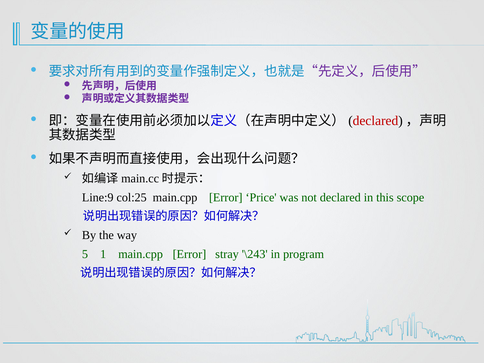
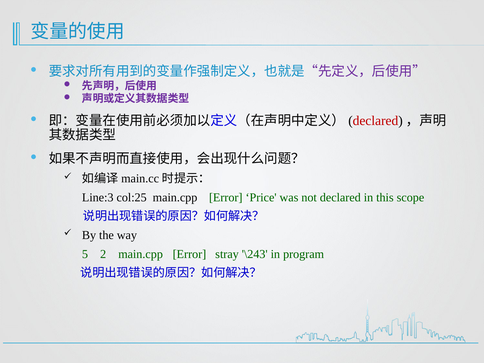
Line:9: Line:9 -> Line:3 (98, 197)
1: 1 -> 2 (103, 254)
